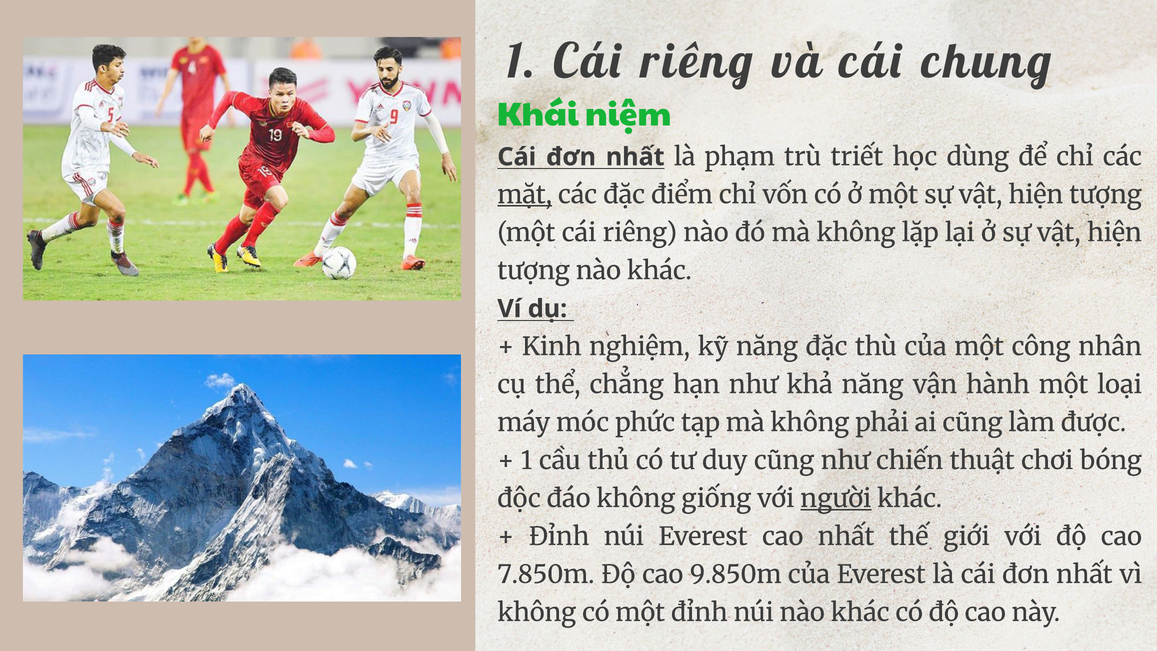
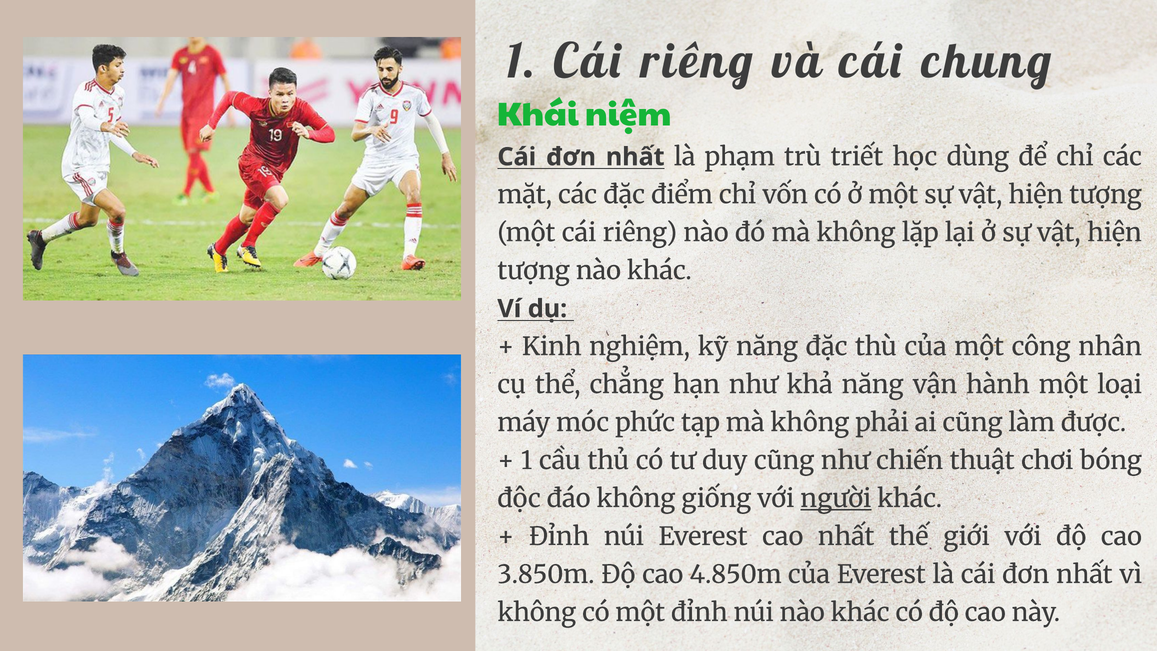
mặt underline: present -> none (525, 195)
7.850m: 7.850m -> 3.850m (546, 575)
9.850m: 9.850m -> 4.850m (736, 575)
